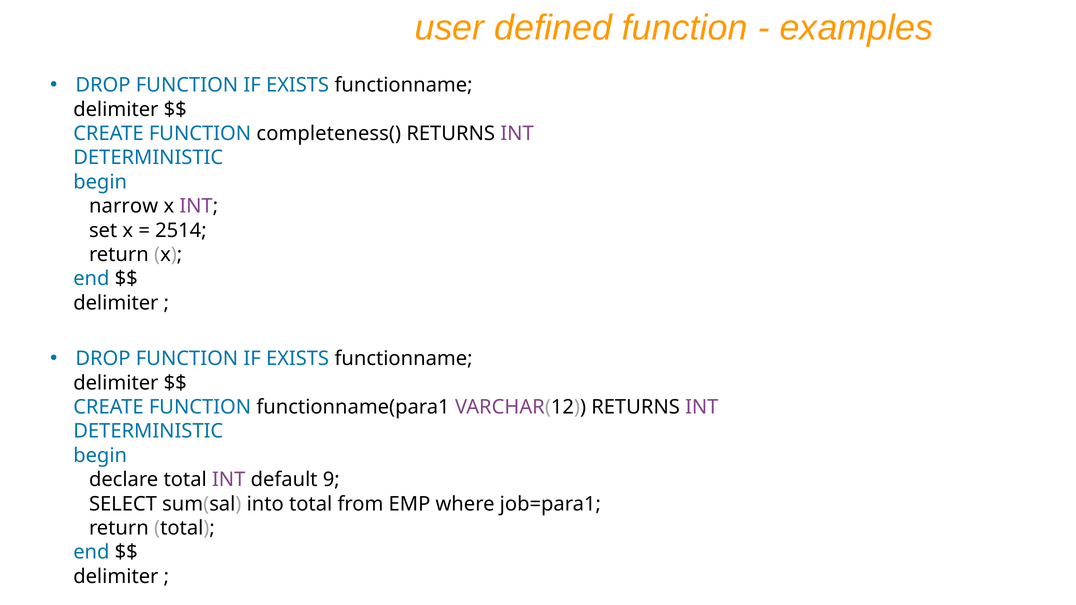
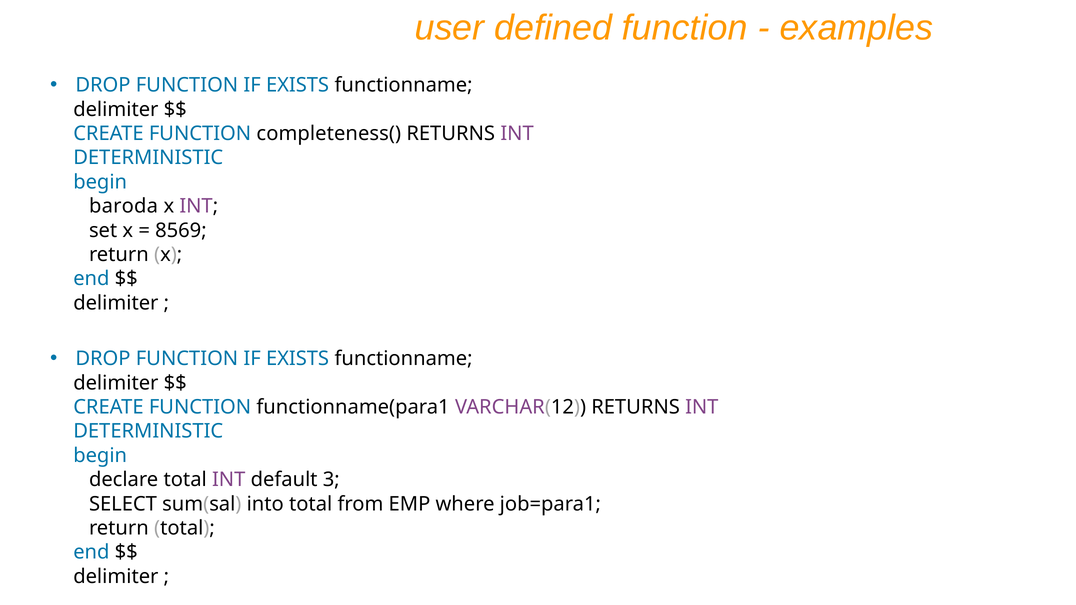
narrow: narrow -> baroda (124, 206)
2514: 2514 -> 8569 (181, 230)
9: 9 -> 3 (331, 480)
